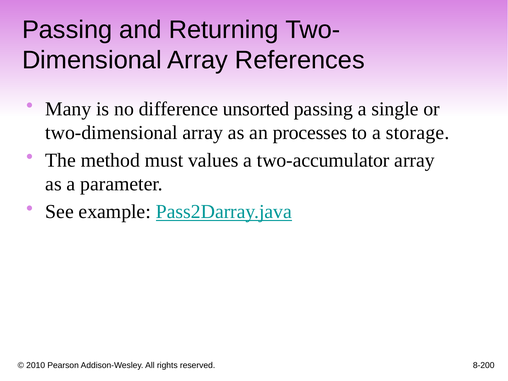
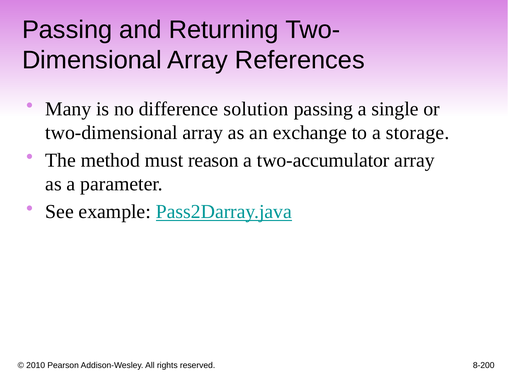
unsorted: unsorted -> solution (256, 109)
processes: processes -> exchange (310, 133)
values: values -> reason (213, 160)
